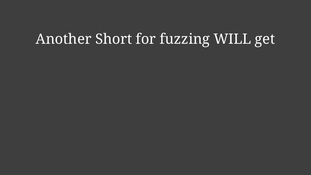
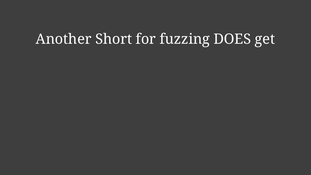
WILL: WILL -> DOES (232, 39)
